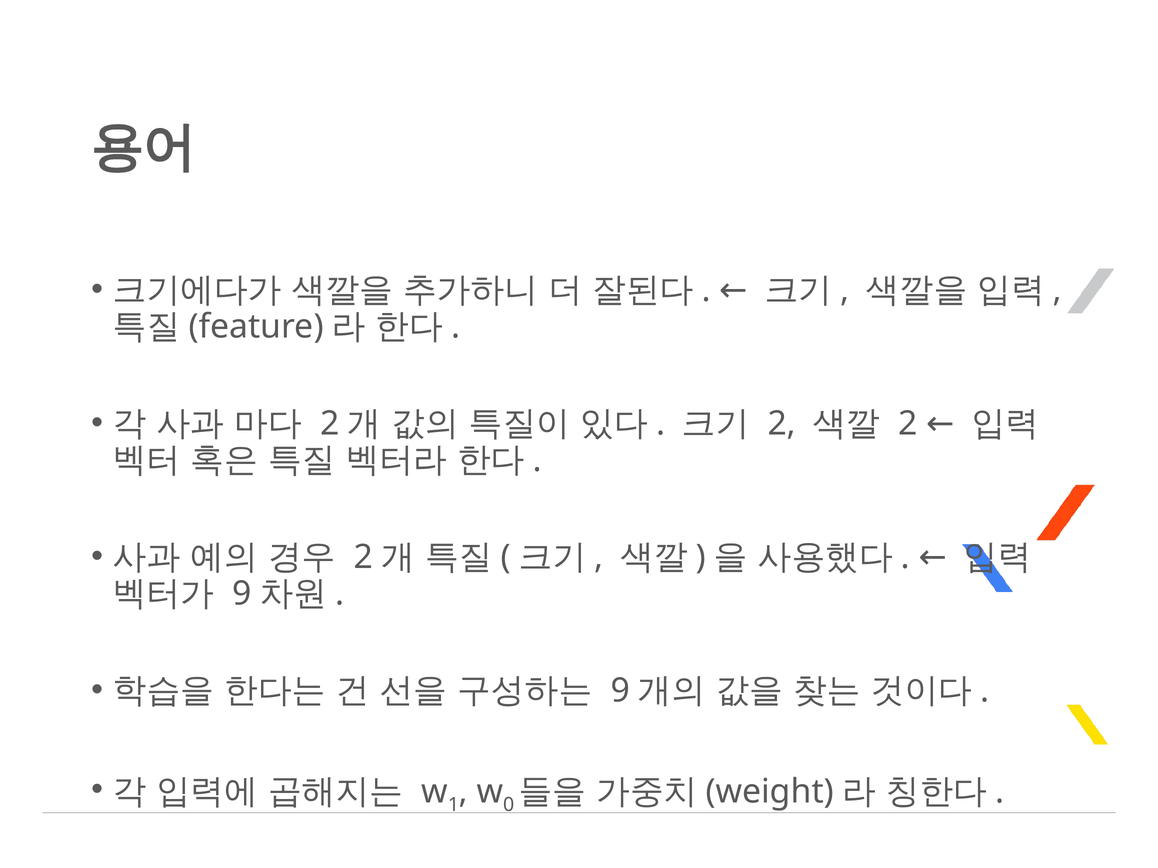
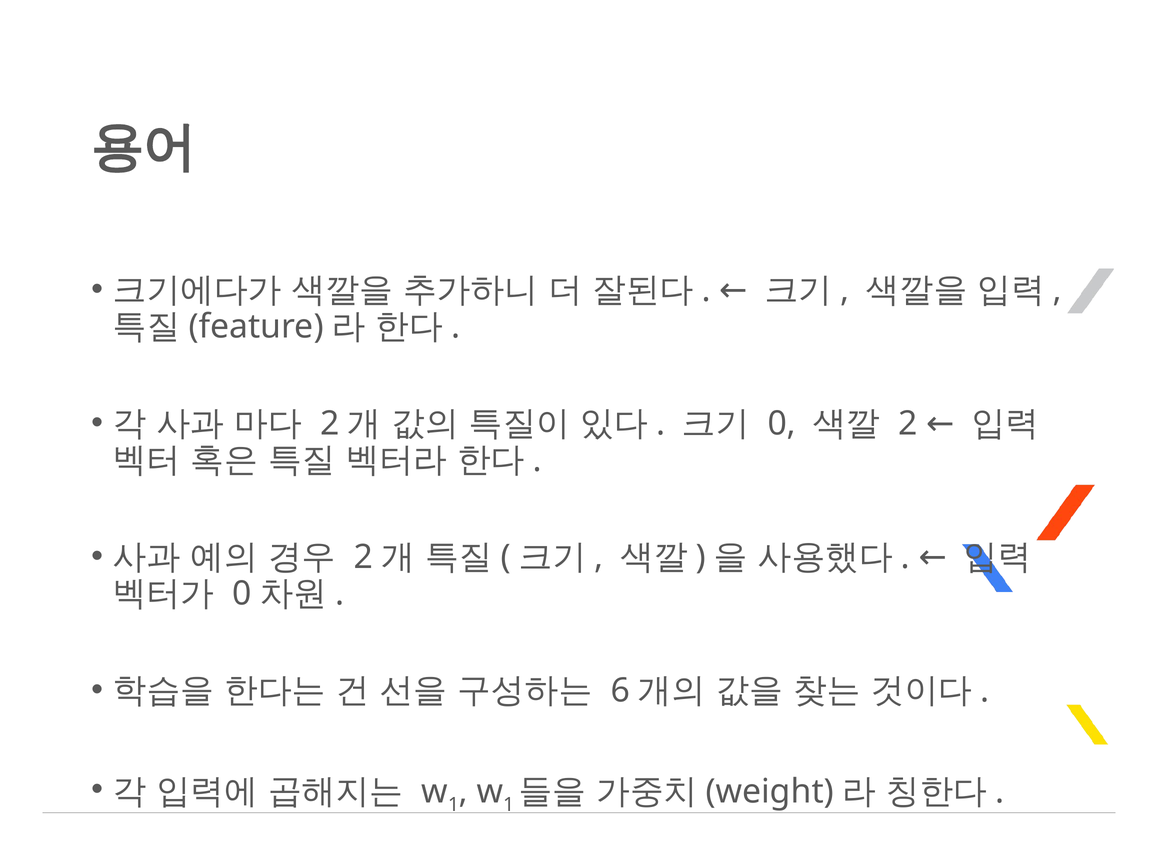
2: 2 -> 0 (782, 424)
9: 9 -> 0 (242, 594)
9: 9 -> 6 (620, 691)
0: 0 -> 1 (509, 805)
